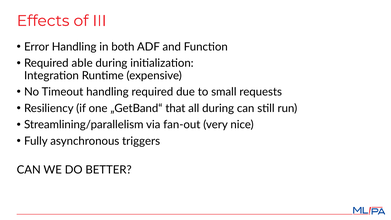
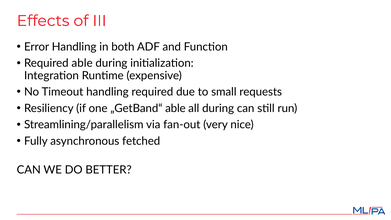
„GetBand“ that: that -> able (175, 108)
triggers: triggers -> fetched (141, 141)
